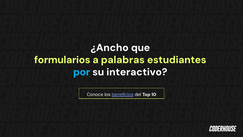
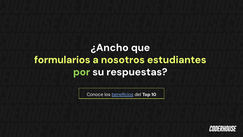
palabras: palabras -> nosotros (123, 60)
por colour: light blue -> light green (82, 72)
interactivo: interactivo -> respuestas (137, 72)
